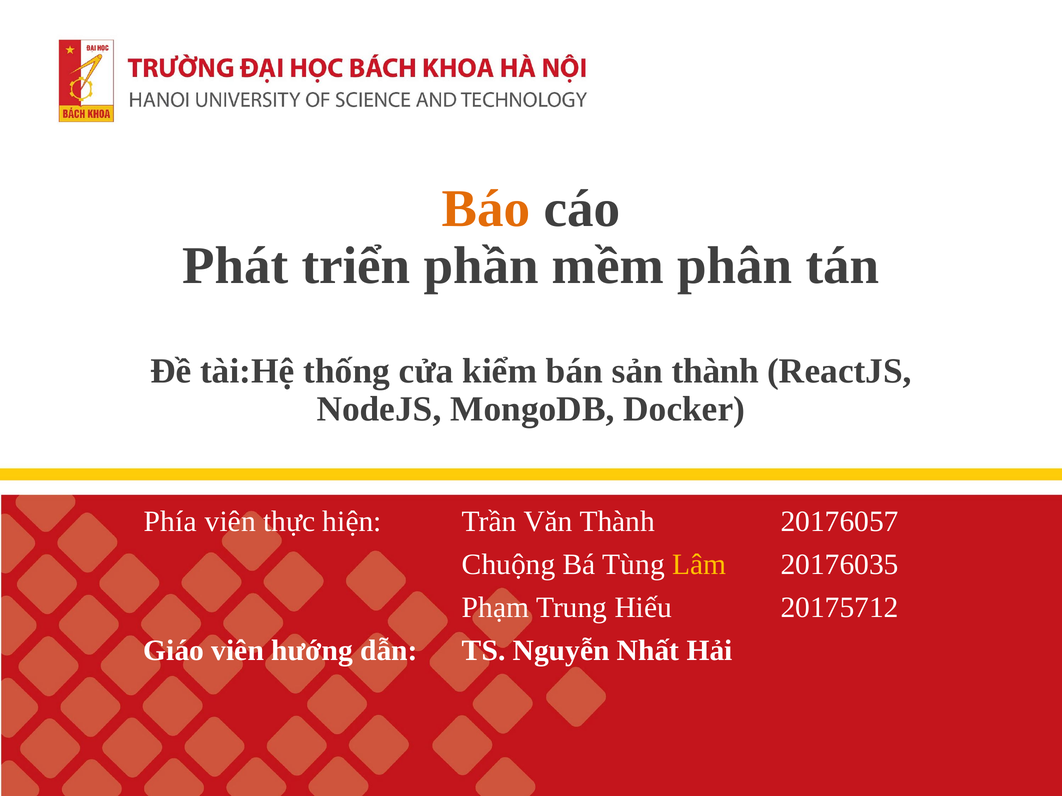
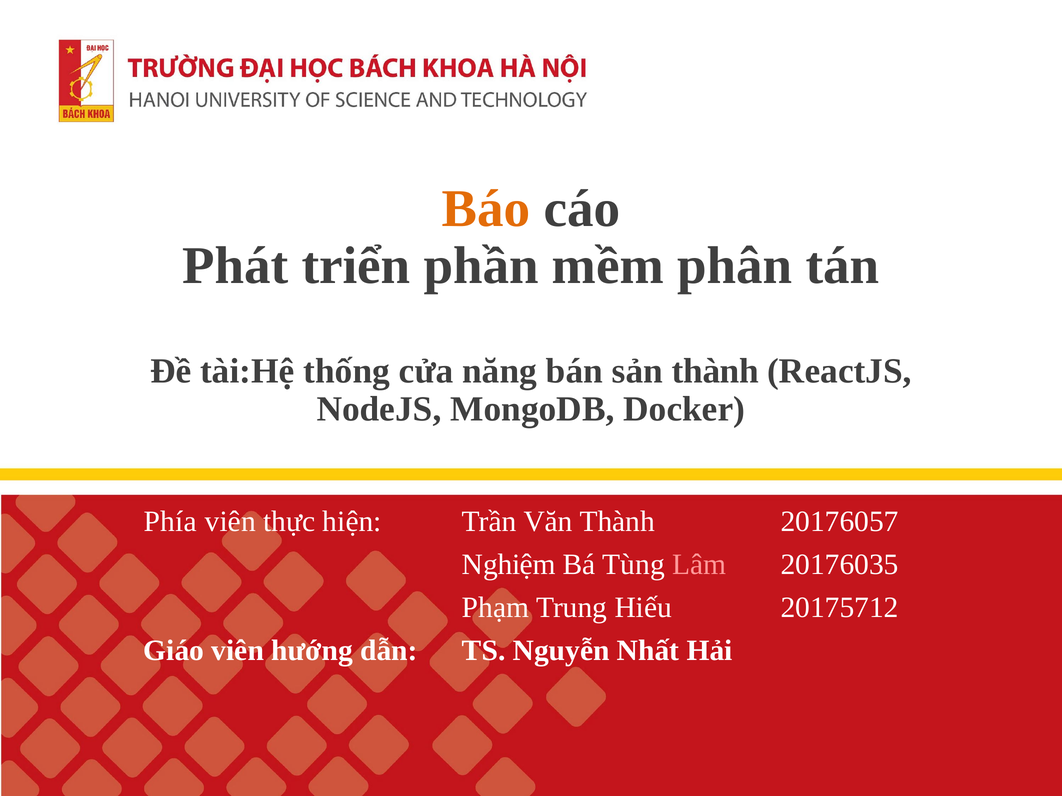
kiểm: kiểm -> năng (500, 371)
Chuộng: Chuộng -> Nghiệm (509, 565)
Lâm colour: yellow -> pink (699, 565)
